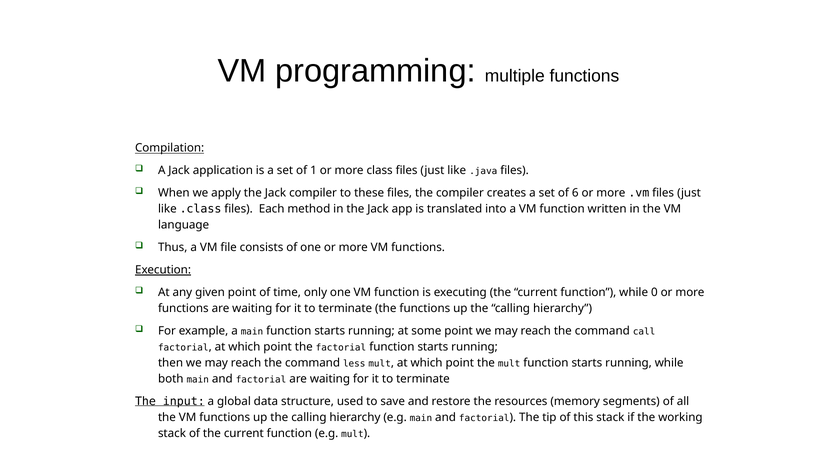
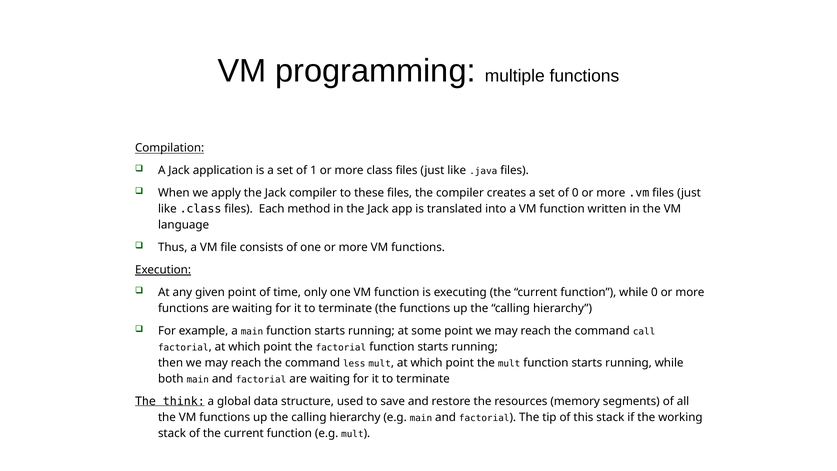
of 6: 6 -> 0 (575, 193)
input: input -> think (184, 401)
